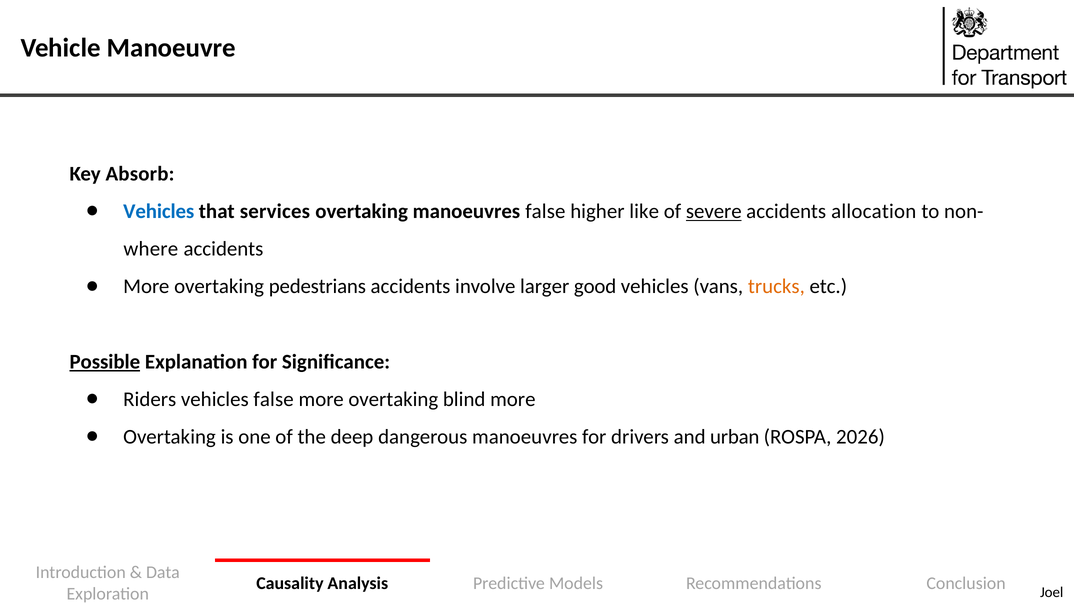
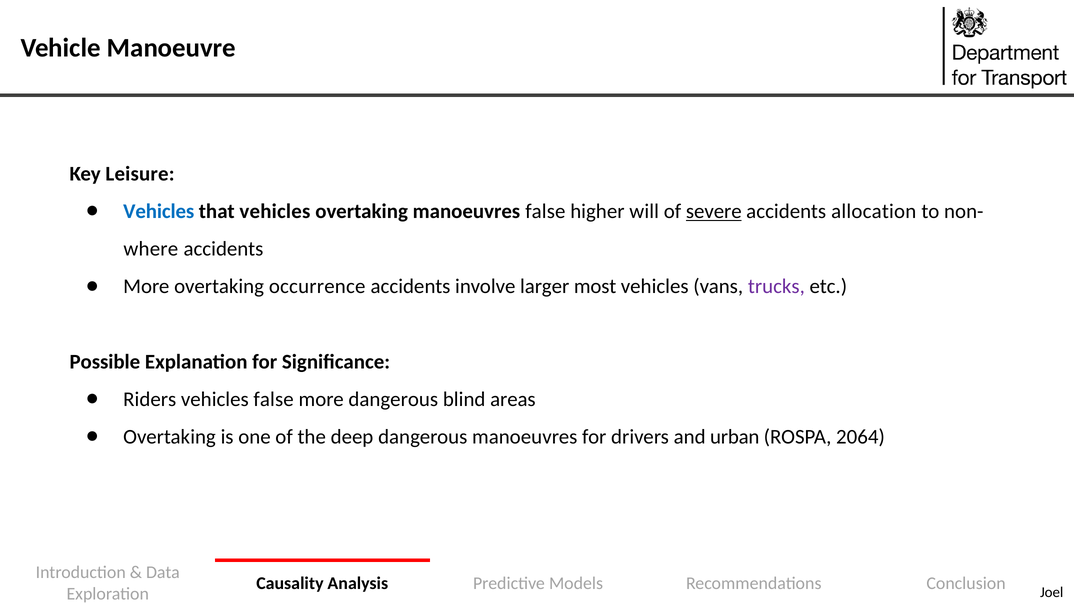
Absorb: Absorb -> Leisure (140, 174)
that services: services -> vehicles (275, 211)
like: like -> will (644, 211)
pedestrians: pedestrians -> occurrence (317, 287)
good: good -> most (595, 287)
trucks colour: orange -> purple (776, 287)
Possible underline: present -> none (105, 362)
overtaking: overtaking -> dangerous (393, 399)
blind more: more -> areas (513, 399)
2026: 2026 -> 2064 (860, 437)
